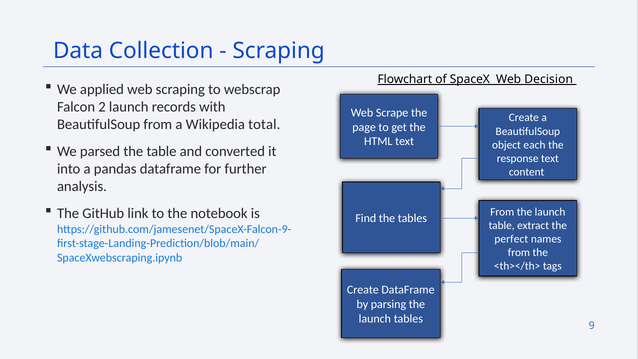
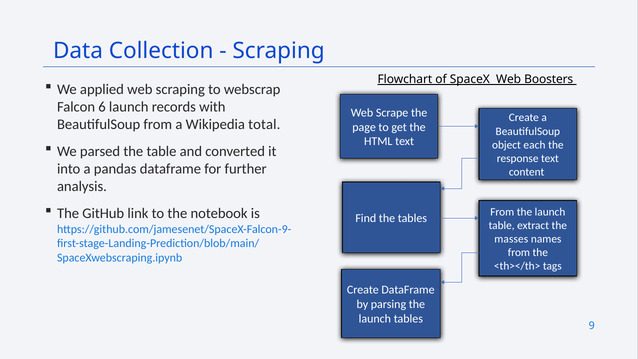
Decision: Decision -> Boosters (549, 79)
2: 2 -> 6 (102, 107)
perfect: perfect -> masses (511, 239)
